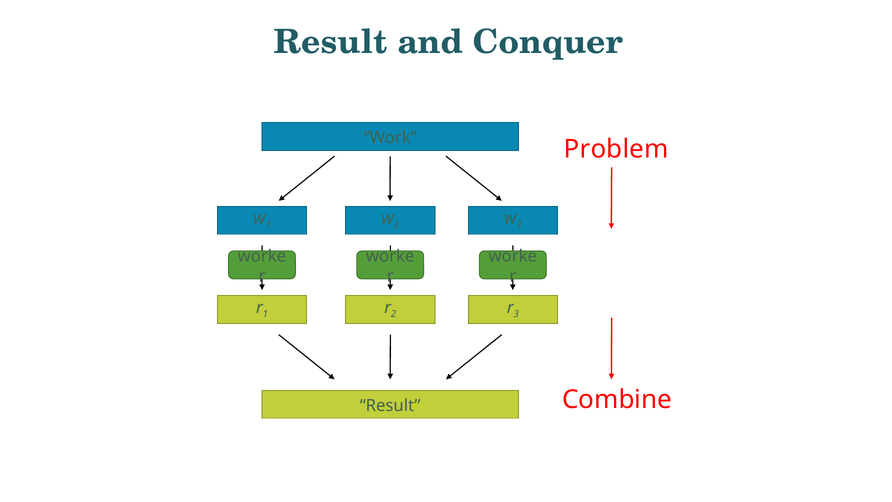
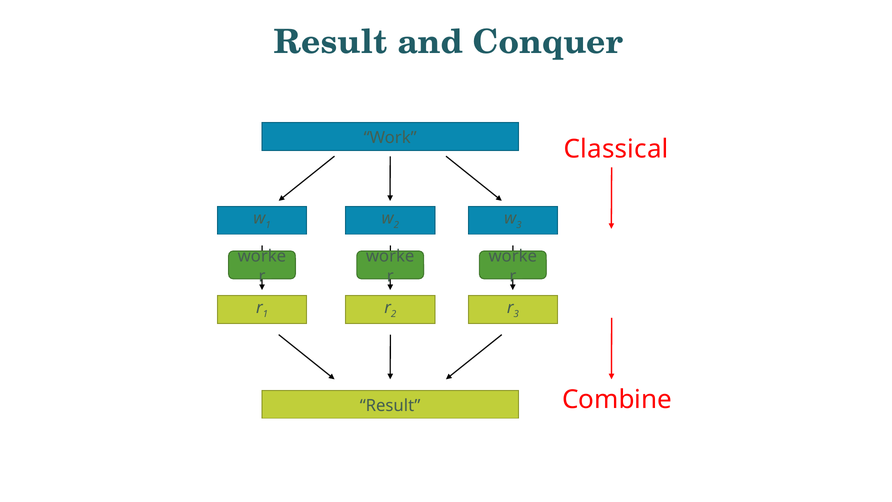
Problem: Problem -> Classical (616, 149)
